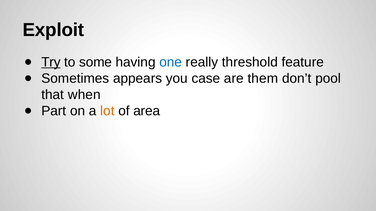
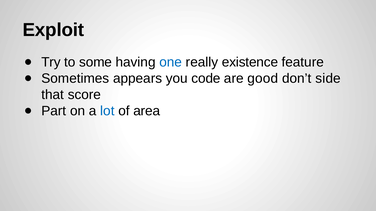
Try underline: present -> none (51, 62)
threshold: threshold -> existence (250, 62)
case: case -> code (206, 78)
them: them -> good (263, 78)
pool: pool -> side (328, 78)
when: when -> score (84, 95)
lot colour: orange -> blue (107, 111)
